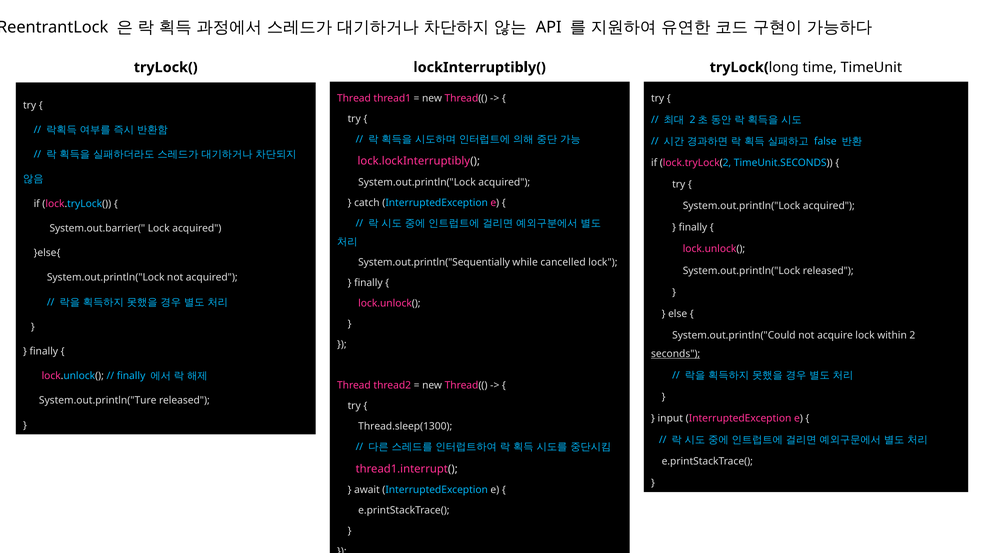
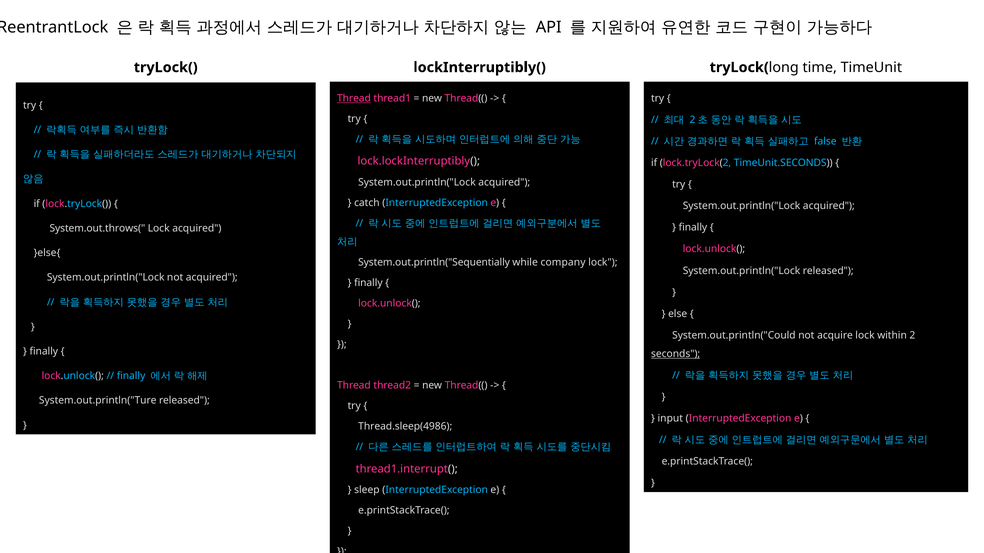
Thread underline: none -> present (354, 98)
System.out.barrier(: System.out.barrier( -> System.out.throws( (97, 229)
cancelled: cancelled -> company (563, 263)
Thread.sleep(1300: Thread.sleep(1300 -> Thread.sleep(4986 (405, 427)
await: await -> sleep (367, 490)
